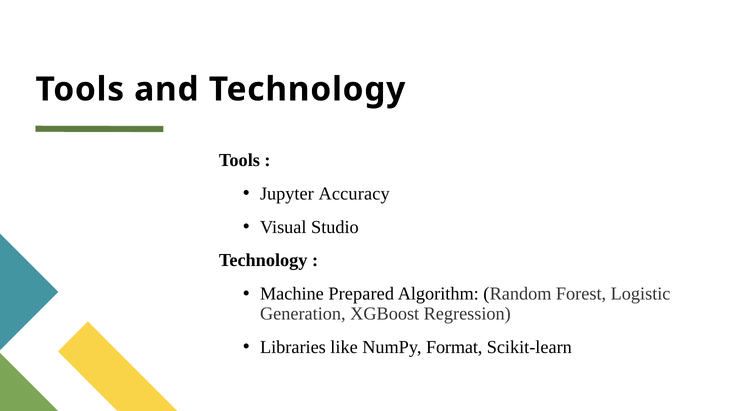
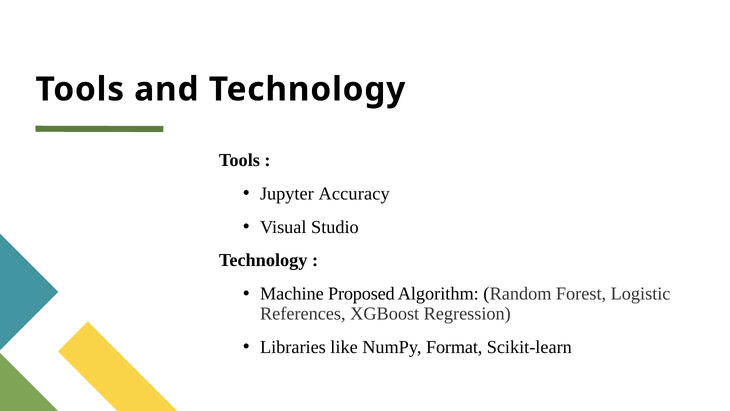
Prepared: Prepared -> Proposed (361, 294)
Generation: Generation -> References (303, 313)
